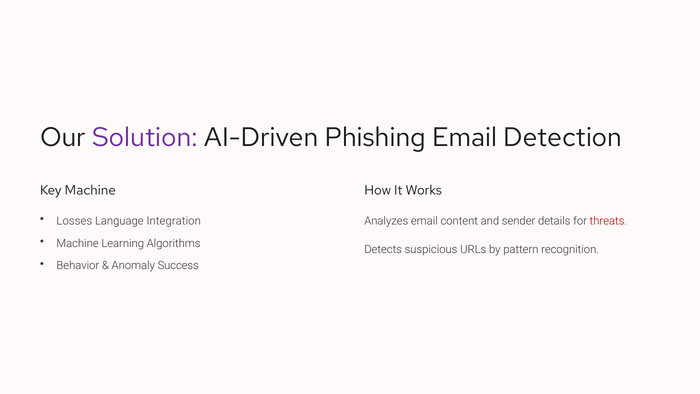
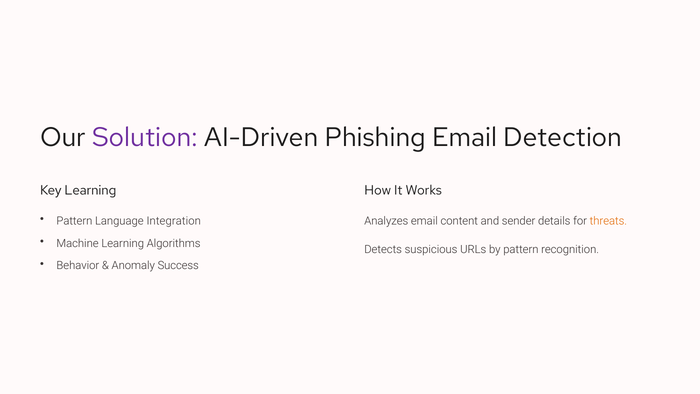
Key Machine: Machine -> Learning (90, 190)
Losses: Losses -> Pattern (74, 221)
threats colour: red -> orange (608, 221)
